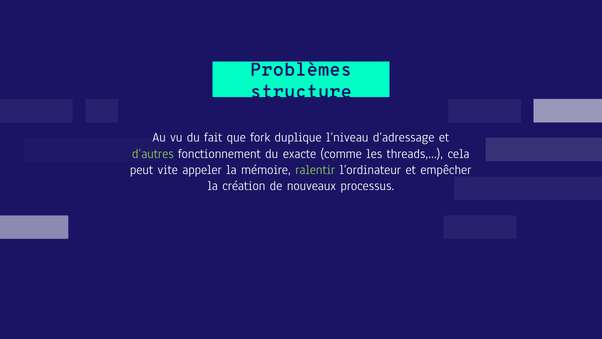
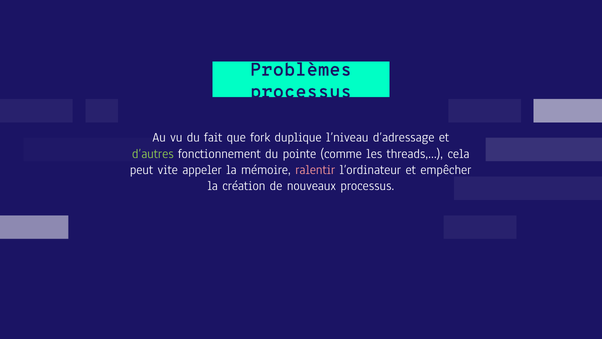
structure: structure -> processus (301, 92)
exacte: exacte -> pointe (300, 153)
ralentir colour: light green -> pink (315, 170)
